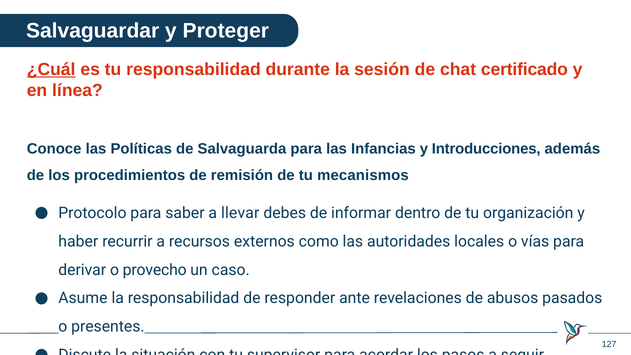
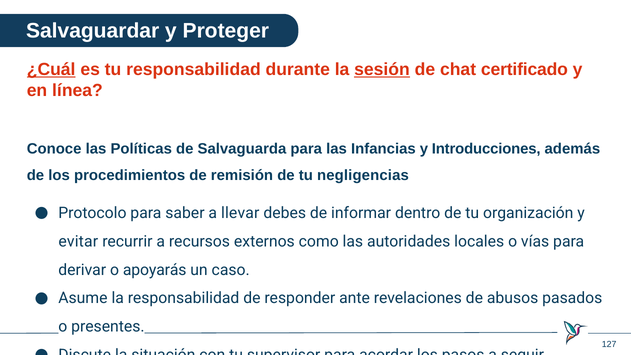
sesión underline: none -> present (382, 69)
mecanismos: mecanismos -> negligencias (363, 175)
haber: haber -> evitar (78, 241)
provecho: provecho -> apoyarás (155, 270)
